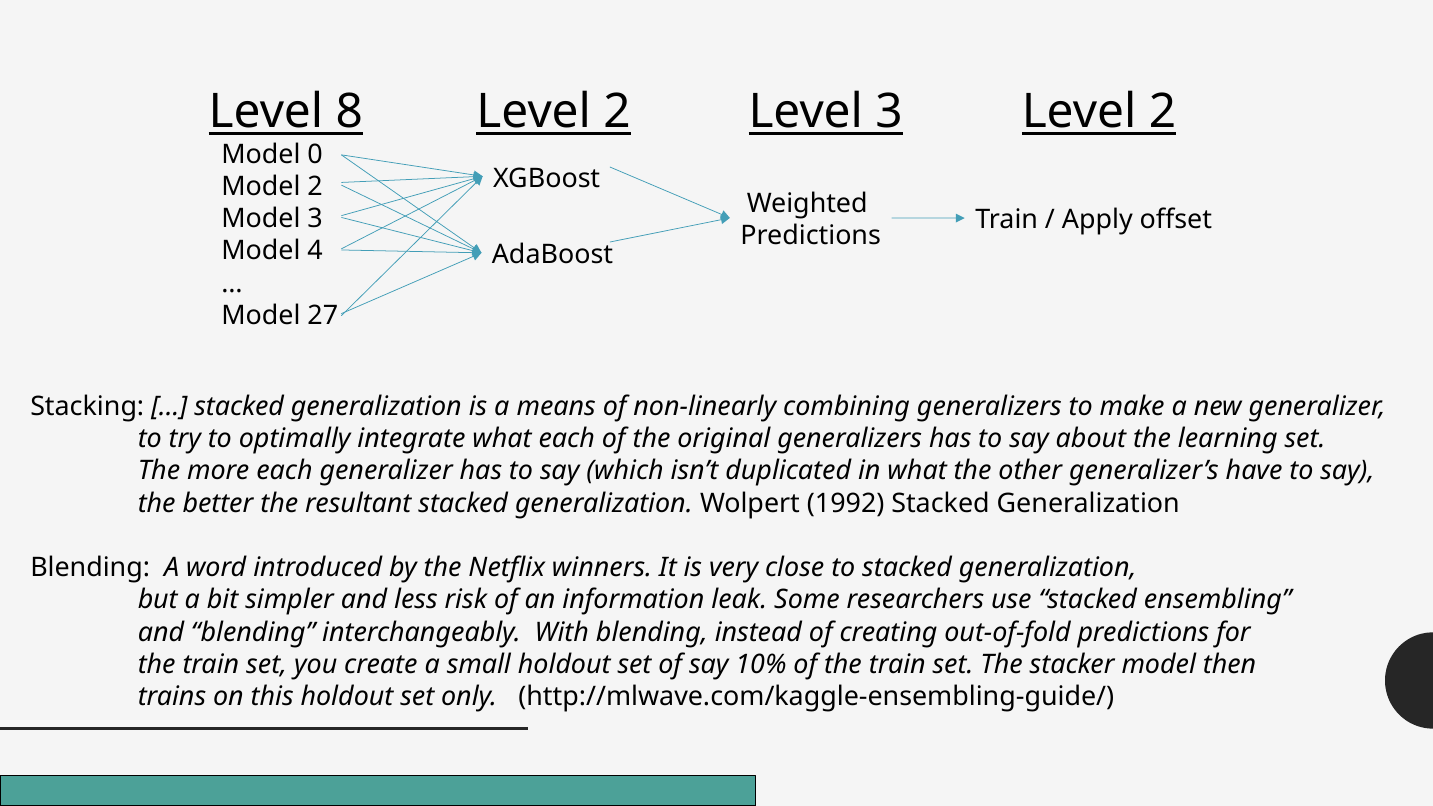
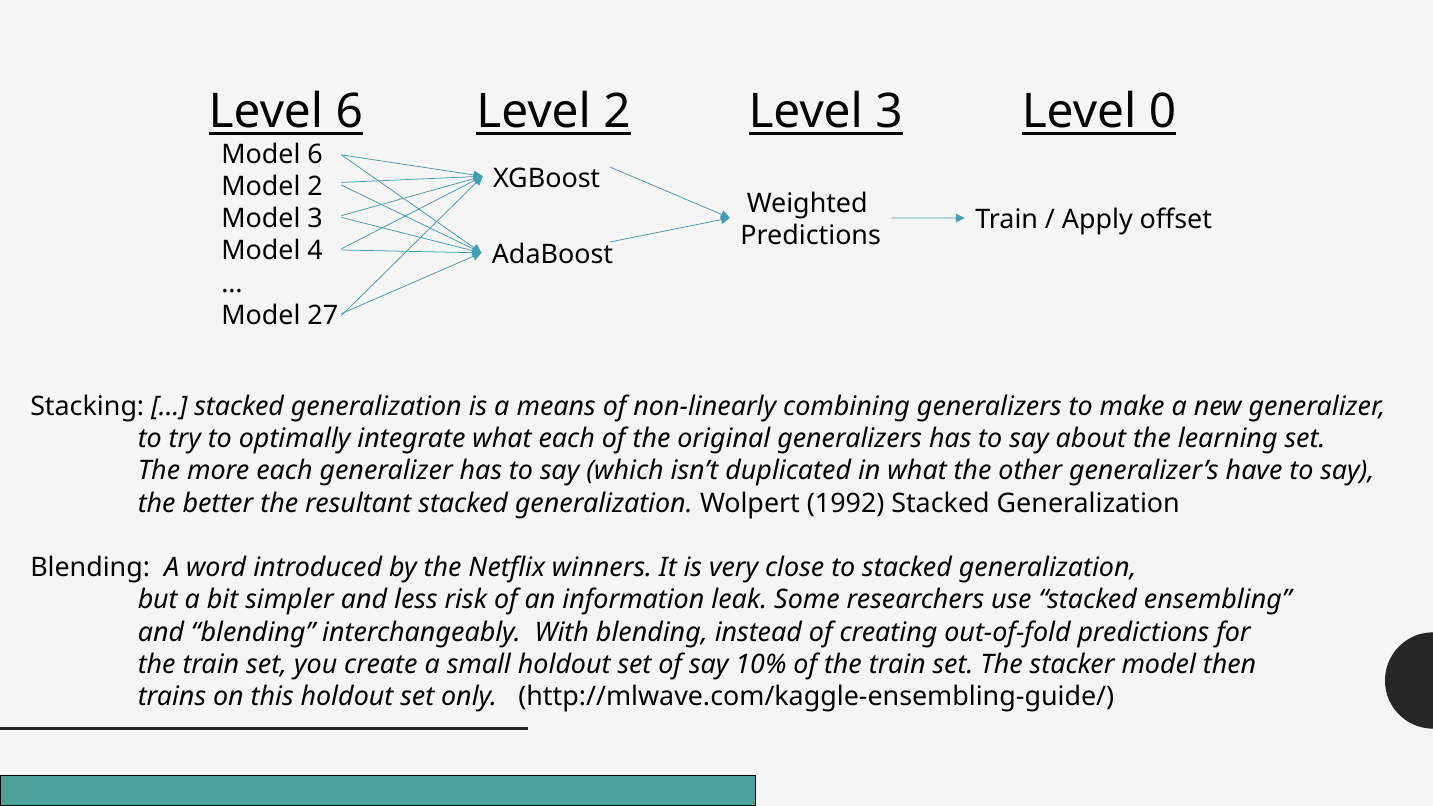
Level 8: 8 -> 6 (349, 112)
2: 2 -> 0 (1162, 112)
Model 0: 0 -> 6 (315, 154)
